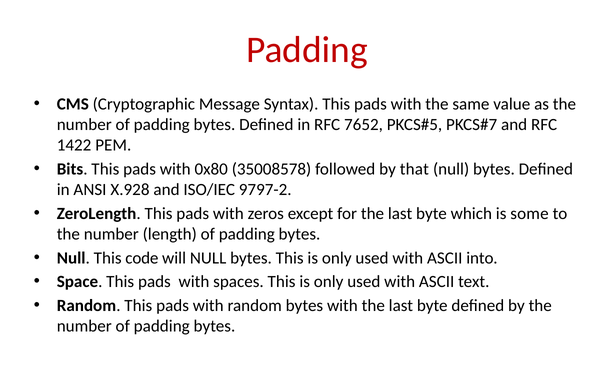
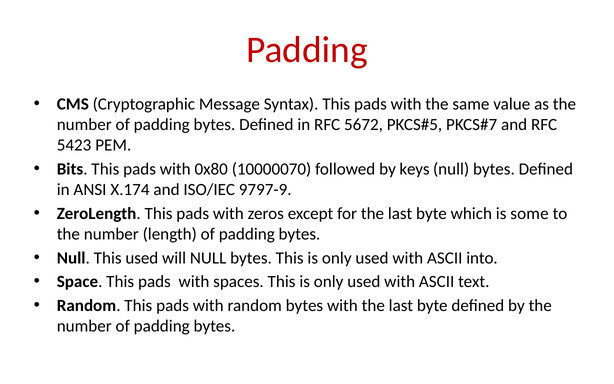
7652: 7652 -> 5672 (364, 125)
1422: 1422 -> 5423 (74, 145)
35008578: 35008578 -> 10000070 (272, 169)
that: that -> keys (415, 169)
X.928: X.928 -> X.174 (130, 189)
9797-2: 9797-2 -> 9797-9 (265, 189)
This code: code -> used (142, 258)
